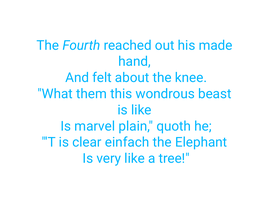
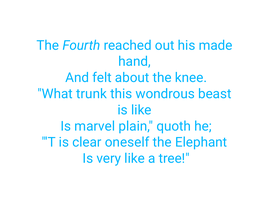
them: them -> trunk (92, 94)
einfach: einfach -> oneself (127, 142)
